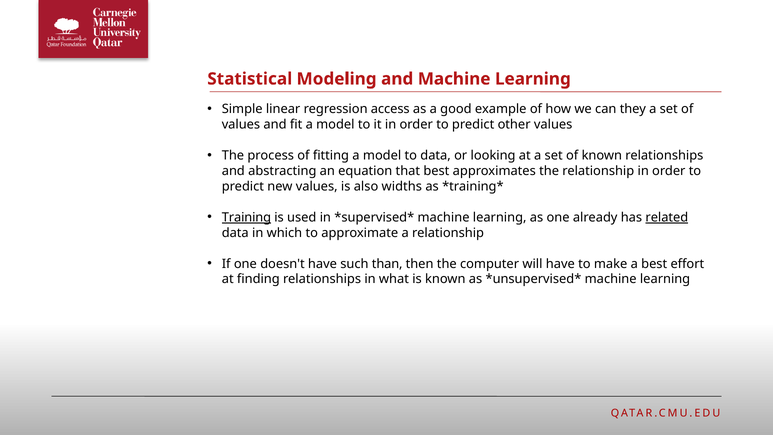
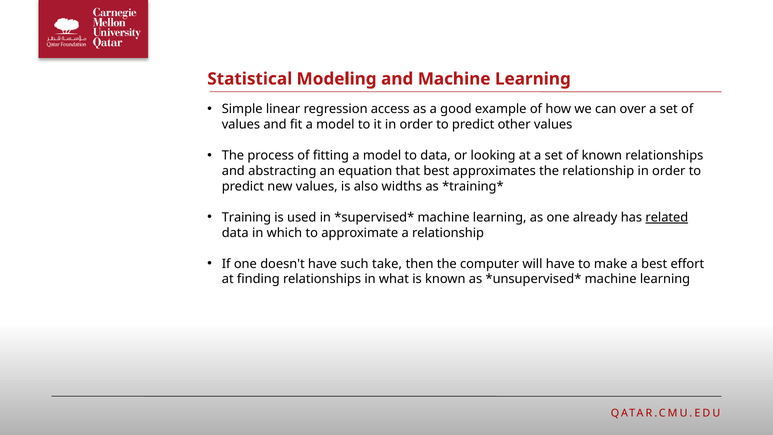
they: they -> over (633, 109)
Training underline: present -> none (246, 217)
than: than -> take (387, 264)
